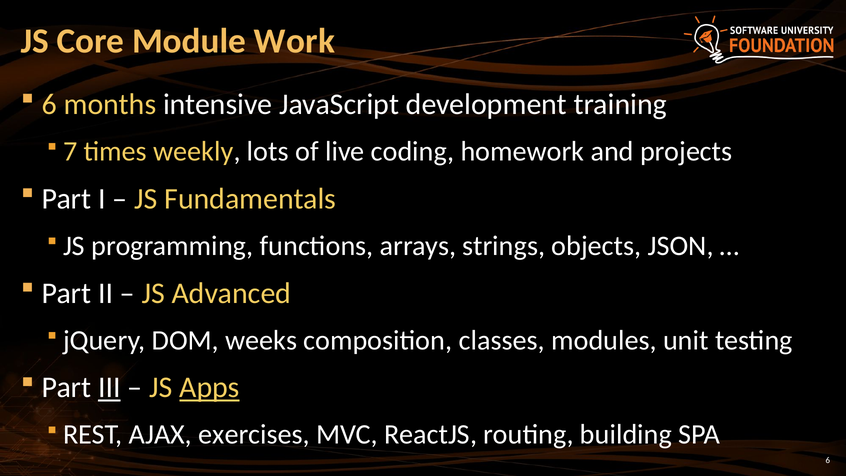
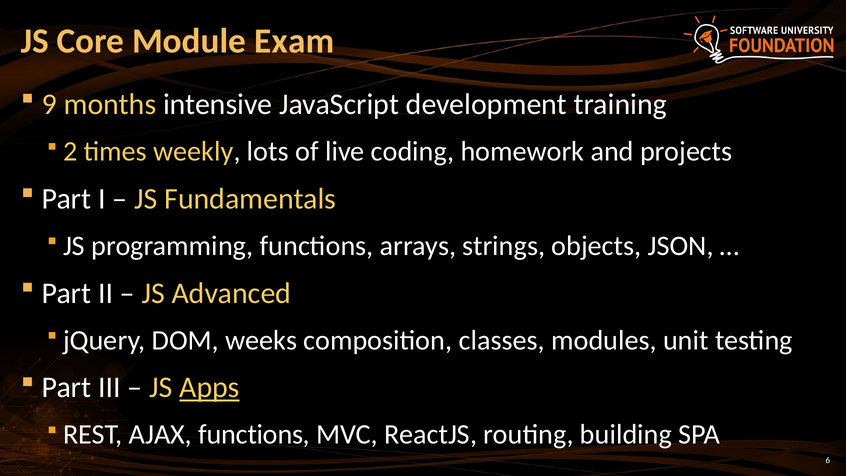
Work: Work -> Exam (294, 41)
6: 6 -> 9 (49, 104)
7: 7 -> 2 (70, 151)
III underline: present -> none (109, 388)
AJAX exercises: exercises -> functions (254, 435)
